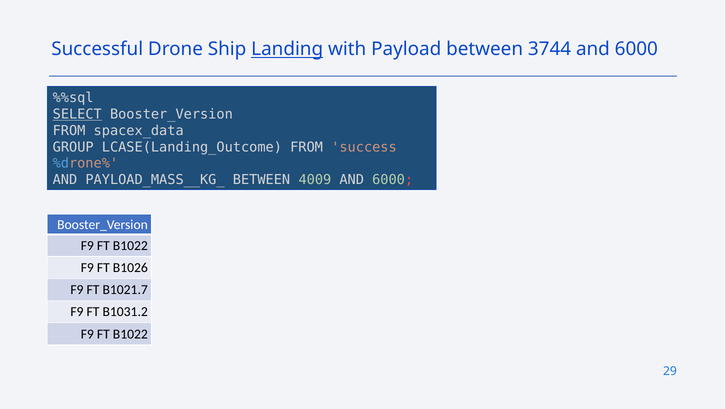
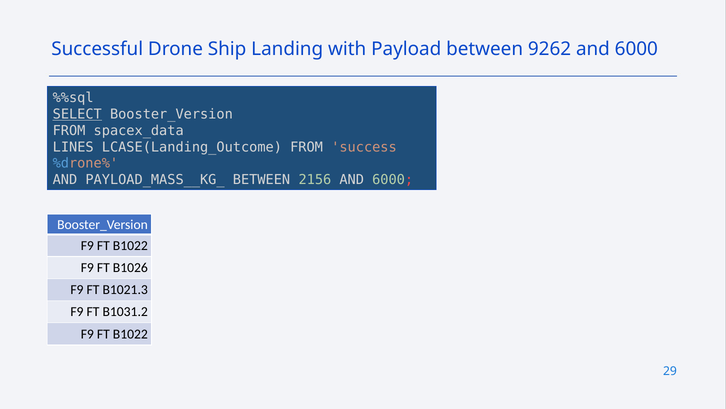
Landing underline: present -> none (287, 49)
3744: 3744 -> 9262 (550, 49)
GROUP: GROUP -> LINES (73, 147)
4009: 4009 -> 2156 (315, 180)
B1021.7: B1021.7 -> B1021.3 (125, 289)
